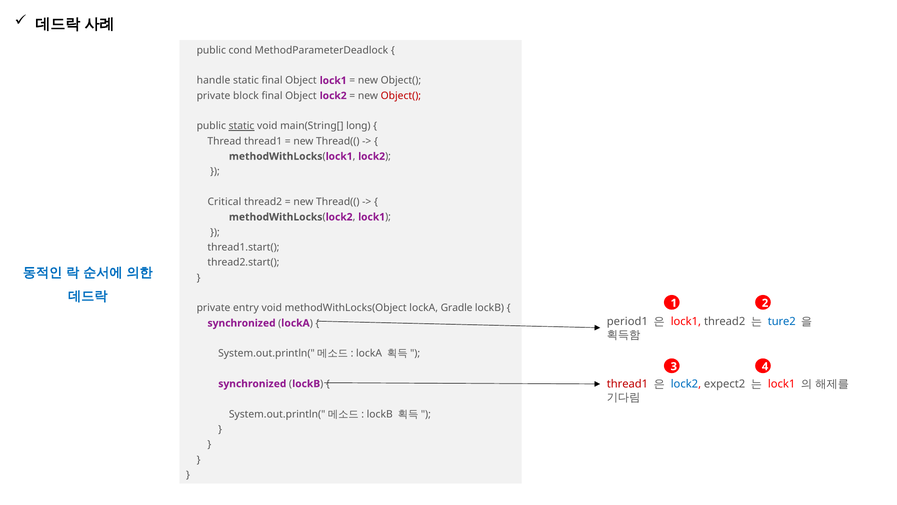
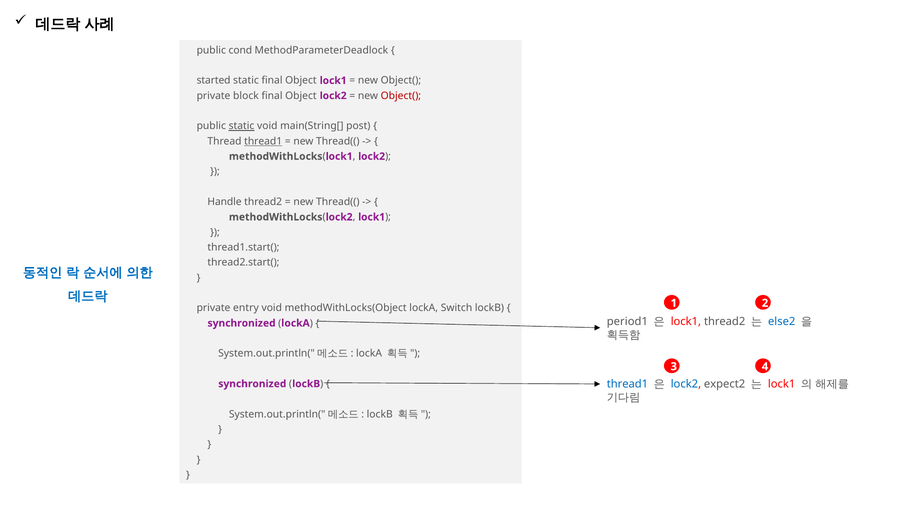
handle: handle -> started (214, 80)
long: long -> post (358, 126)
thread1 underline: none -> present (263, 141)
Critical: Critical -> Handle (225, 202)
Gradle: Gradle -> Switch (457, 308)
ture2: ture2 -> else2 (782, 321)
thread1 colour: red -> blue (627, 384)
